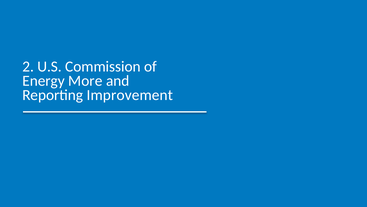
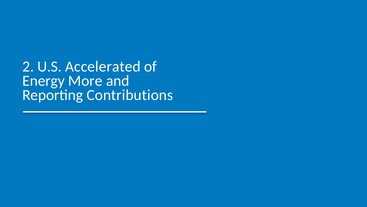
Commission: Commission -> Accelerated (103, 66)
Improvement: Improvement -> Contributions (130, 95)
